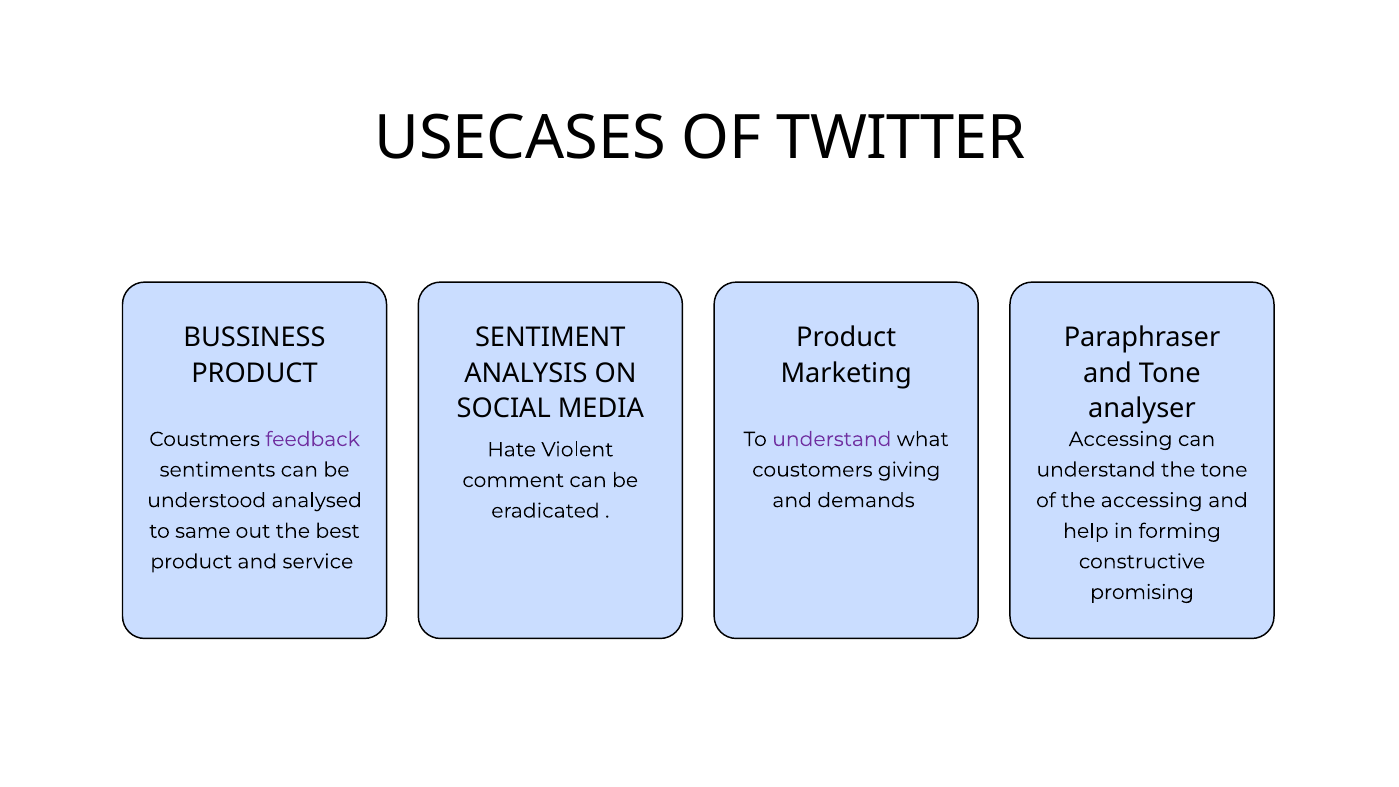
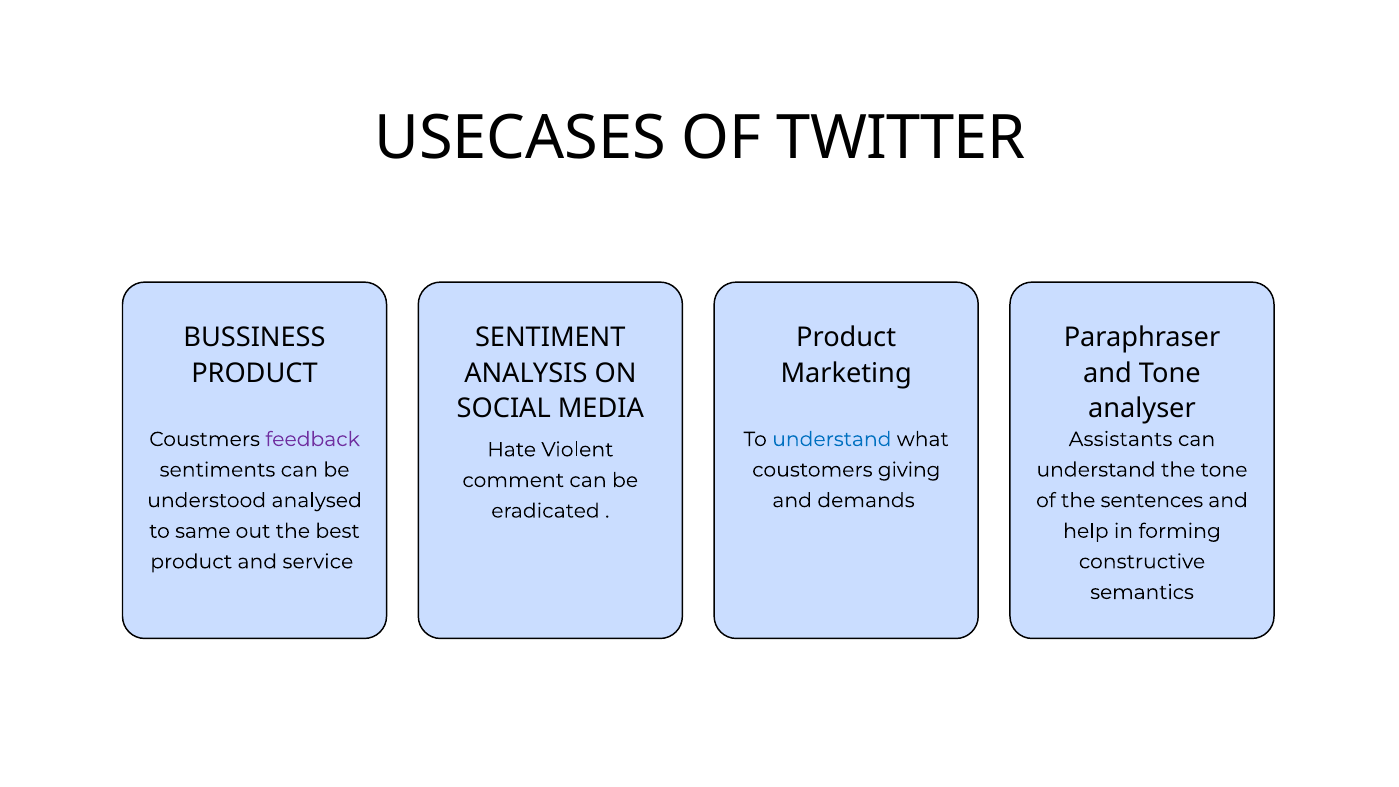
understand colour: purple -> blue (832, 439)
Accessing: Accessing -> Assistants (1121, 439)
the accessing: accessing -> sentences (1152, 500)
promising: promising -> semantics (1142, 592)
